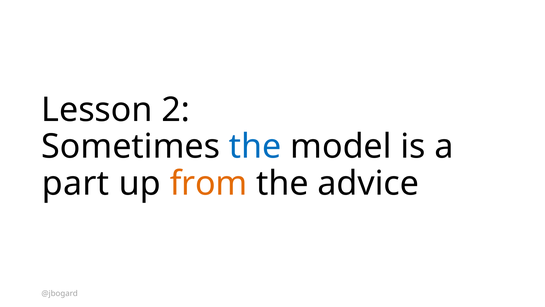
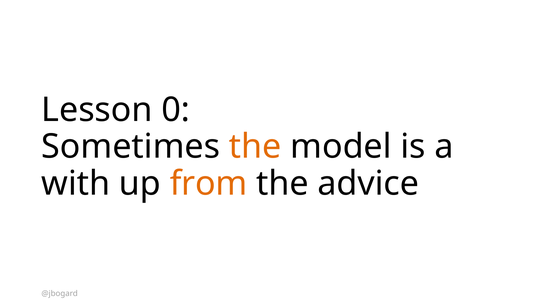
2: 2 -> 0 (176, 110)
the colour: blue -> orange (255, 146)
part: part -> with (76, 183)
